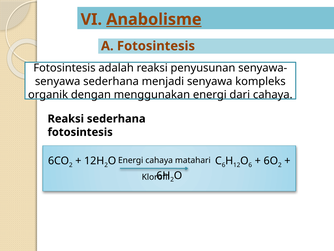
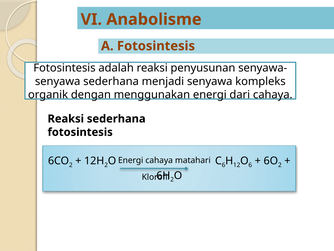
Anabolisme underline: present -> none (154, 19)
